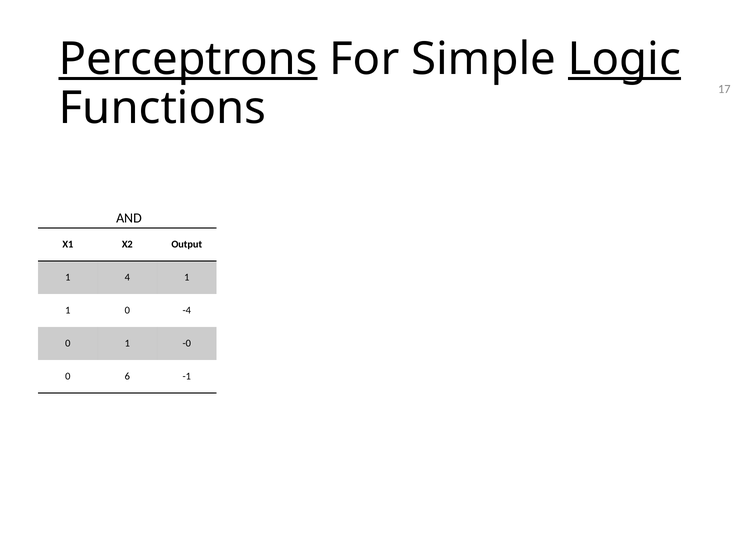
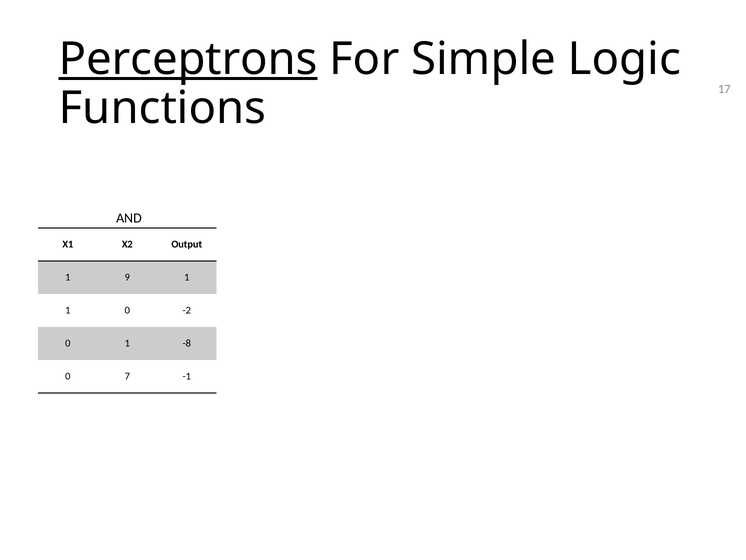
Logic underline: present -> none (625, 59)
4: 4 -> 9 (127, 277)
-4: -4 -> -2 (187, 310)
-0: -0 -> -8 (187, 343)
6: 6 -> 7 (127, 376)
